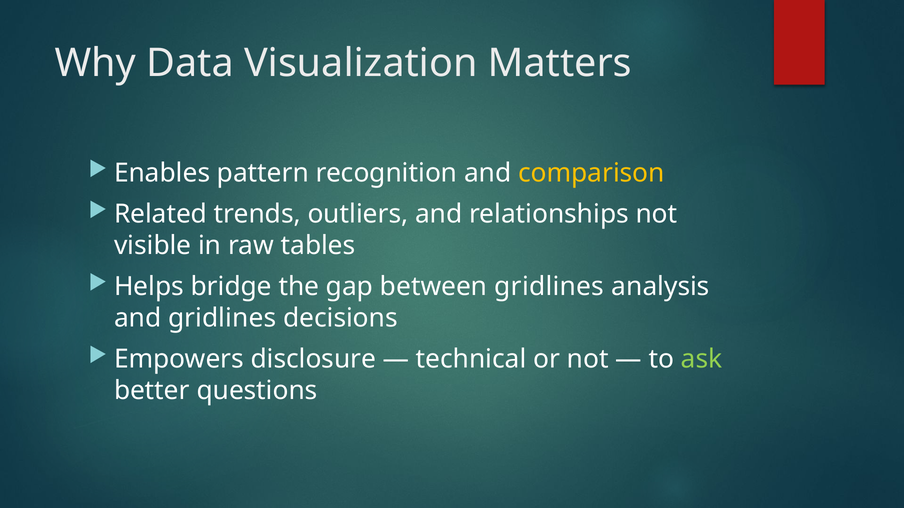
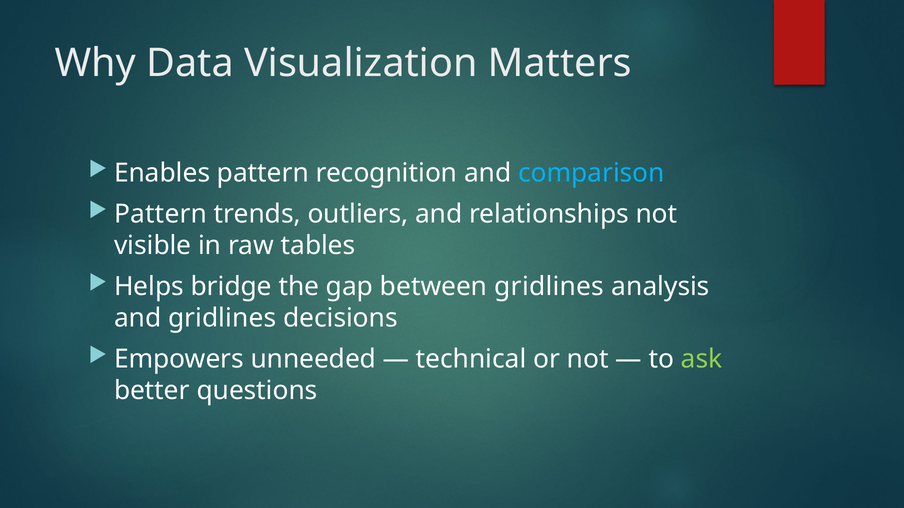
comparison colour: yellow -> light blue (591, 173)
Related: Related -> Pattern (160, 214)
disclosure: disclosure -> unneeded (313, 359)
